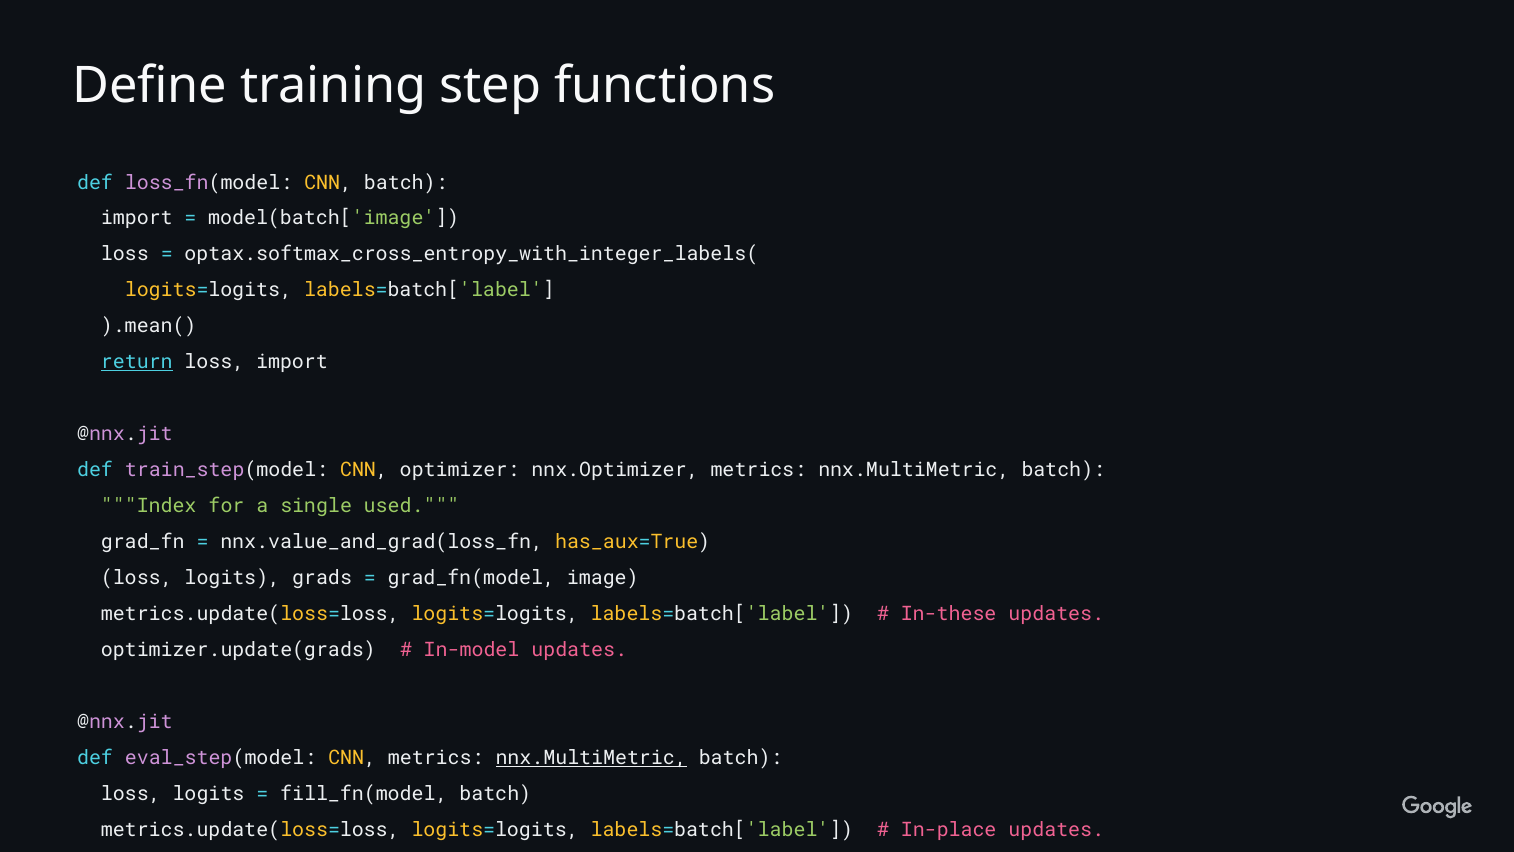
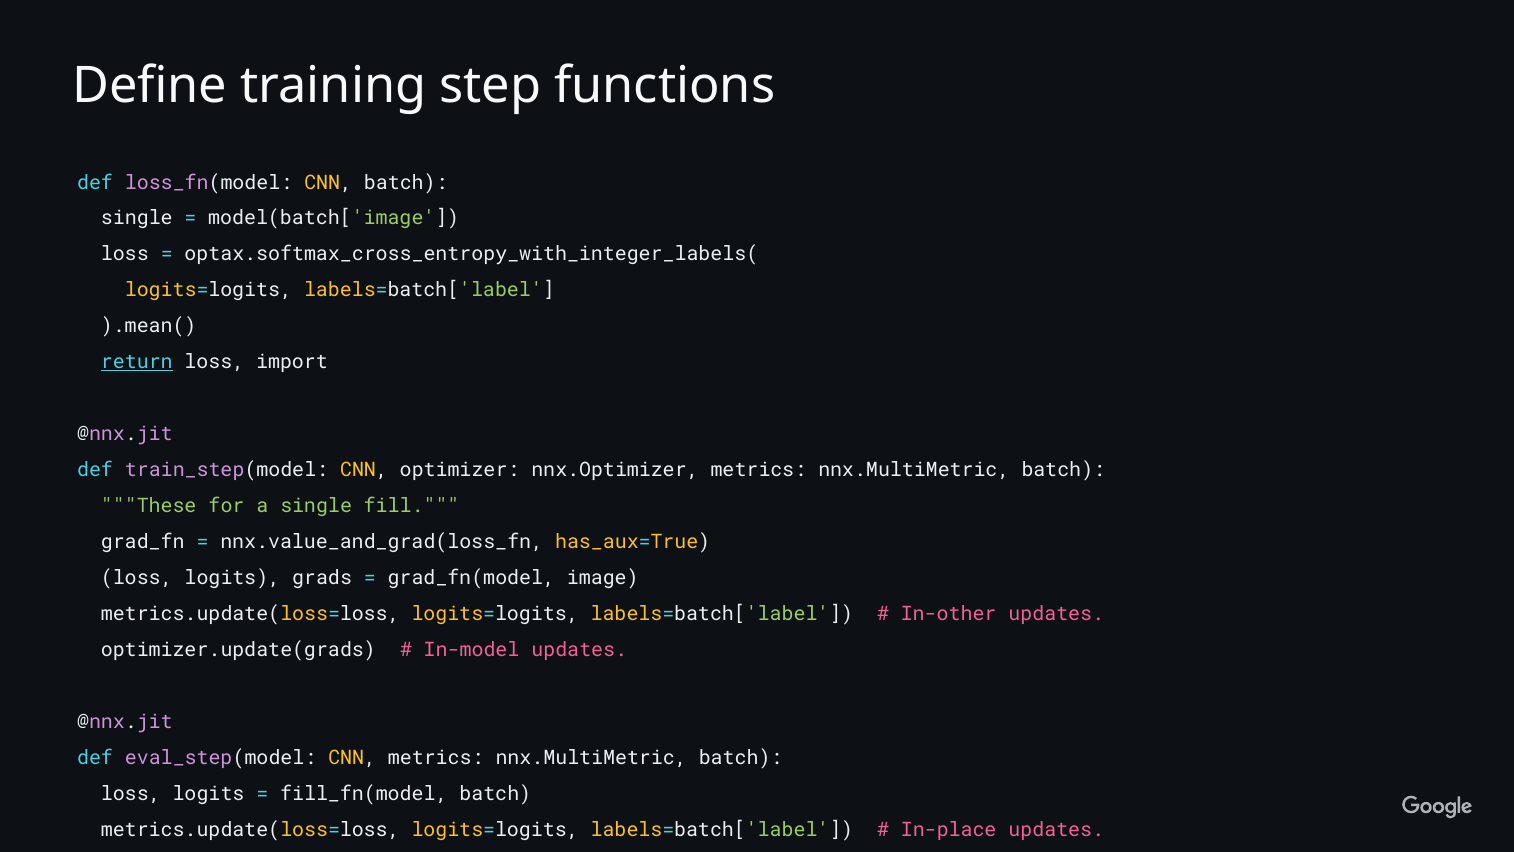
import: import -> single (137, 218)
Index: Index -> These (149, 506)
used: used -> fill (412, 506)
In-these: In-these -> In-other (949, 614)
nnx.MultiMetric underline: present -> none (591, 757)
